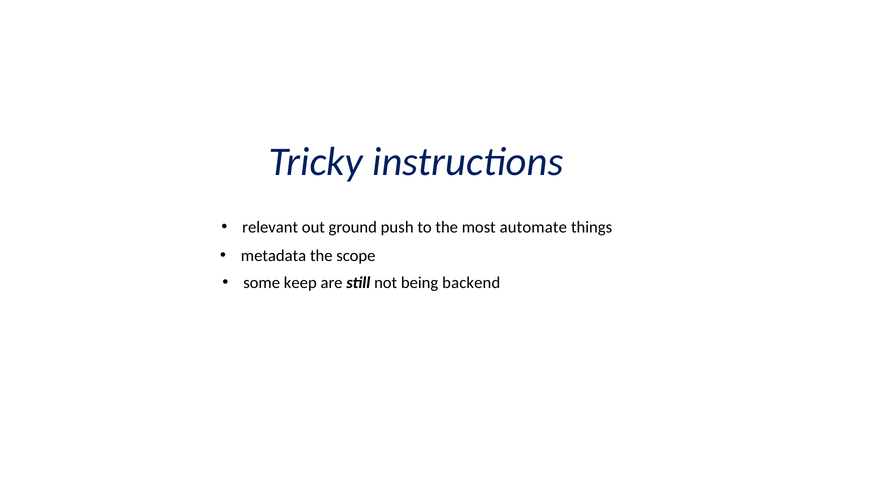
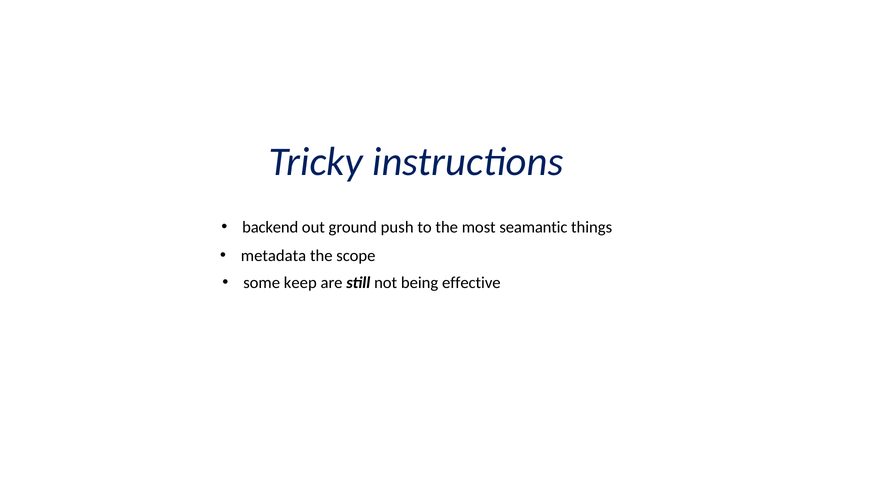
relevant: relevant -> backend (270, 227)
automate: automate -> seamantic (533, 227)
backend: backend -> effective (471, 283)
